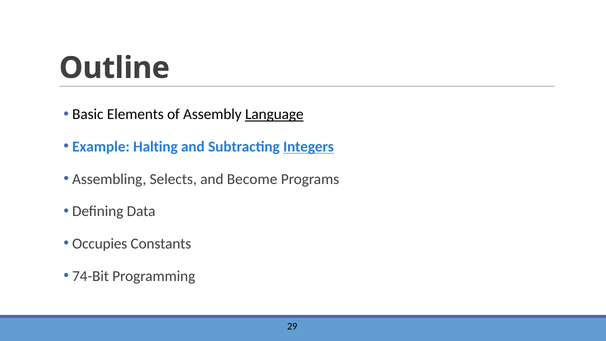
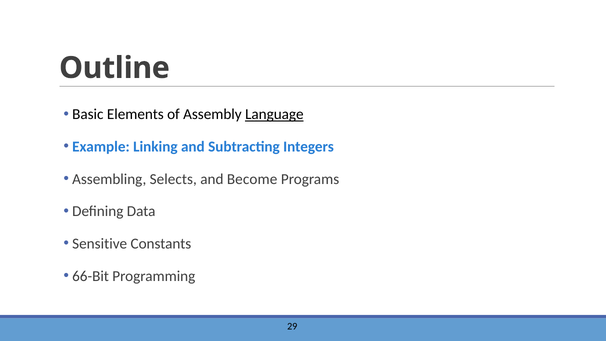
Halting: Halting -> Linking (155, 147)
Integers underline: present -> none (309, 147)
Occupies: Occupies -> Sensitive (100, 244)
74-Bit: 74-Bit -> 66-Bit (91, 276)
